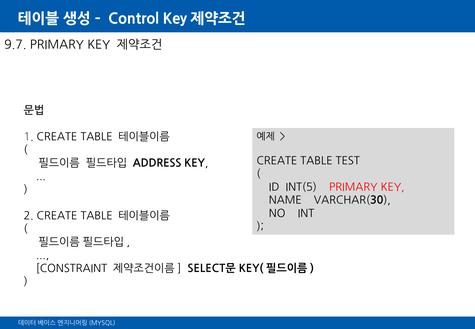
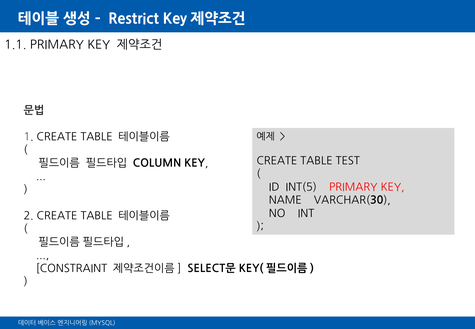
Control: Control -> Restrict (134, 19)
9.7: 9.7 -> 1.1 (15, 45)
ADDRESS: ADDRESS -> COLUMN (157, 163)
